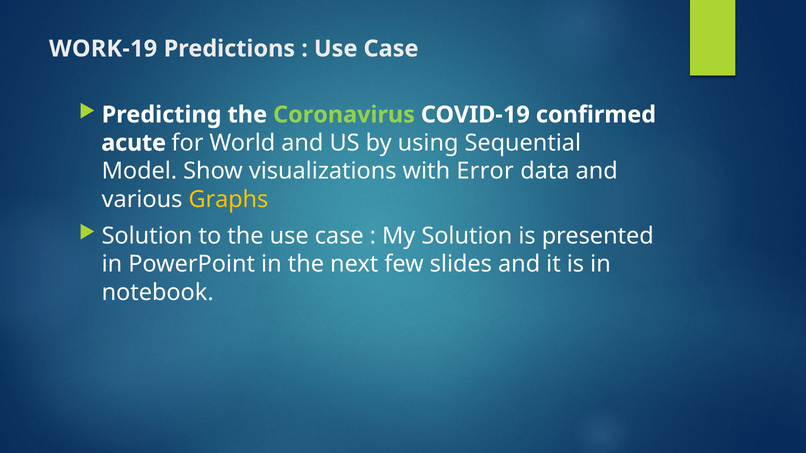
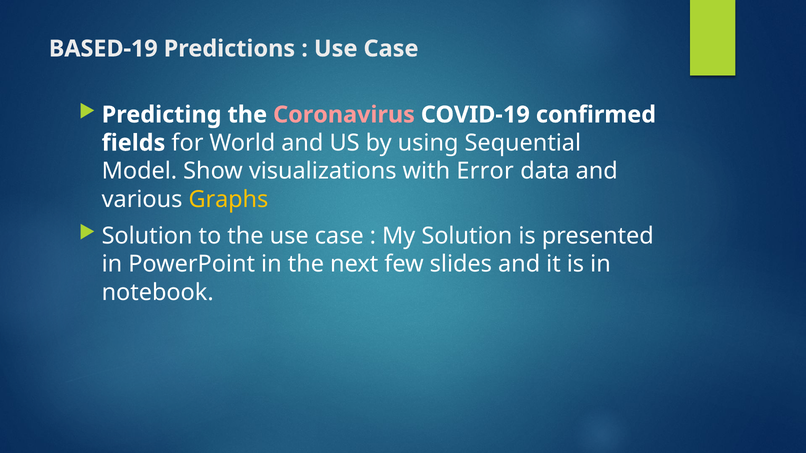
WORK-19: WORK-19 -> BASED-19 (103, 49)
Coronavirus colour: light green -> pink (344, 115)
acute: acute -> fields (134, 143)
